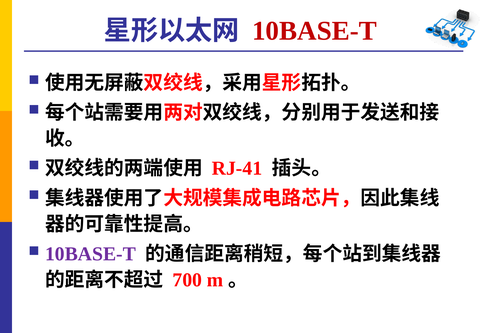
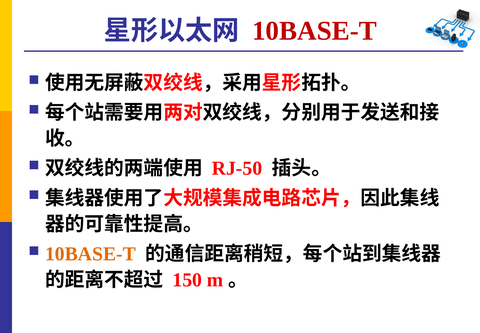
RJ-41: RJ-41 -> RJ-50 (237, 168)
10BASE-T colour: purple -> orange (90, 253)
700: 700 -> 150 (187, 279)
